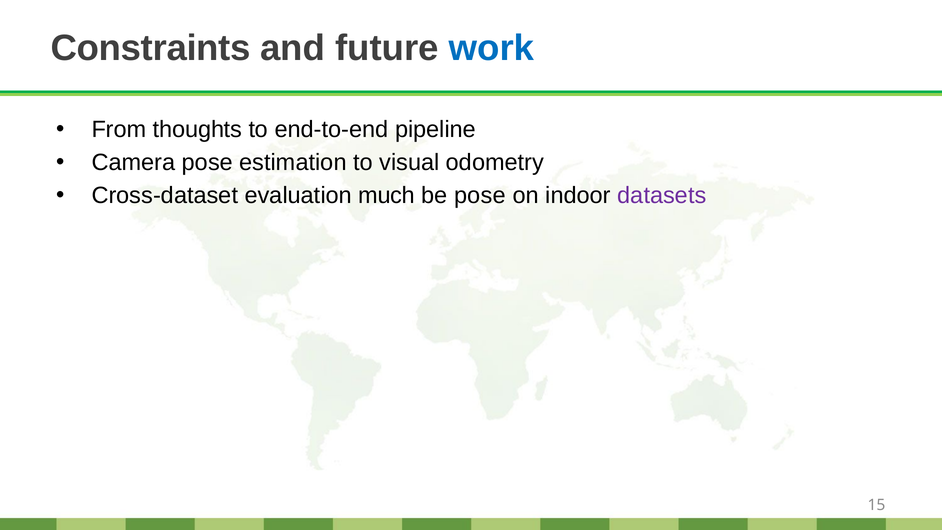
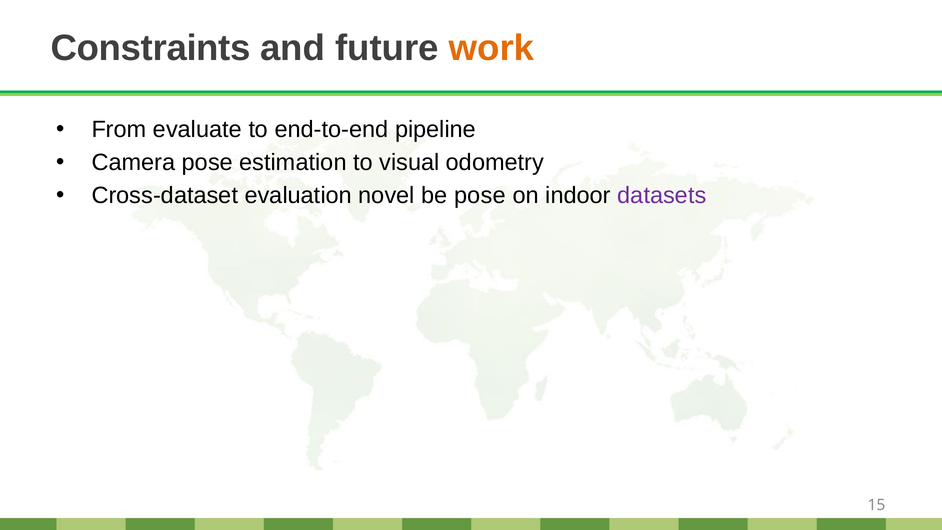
work colour: blue -> orange (492, 48)
thoughts: thoughts -> evaluate (197, 130)
much: much -> novel (387, 196)
